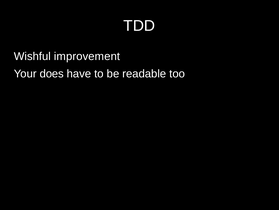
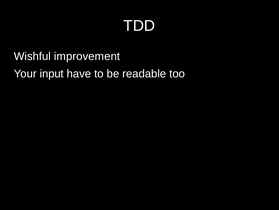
does: does -> input (52, 74)
